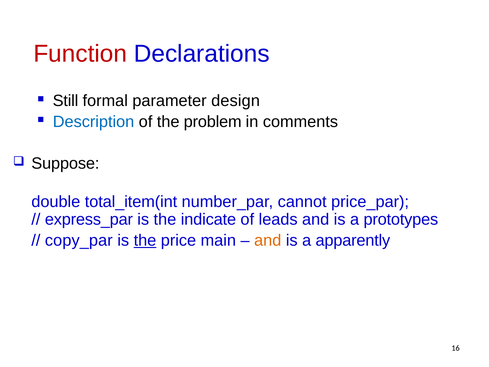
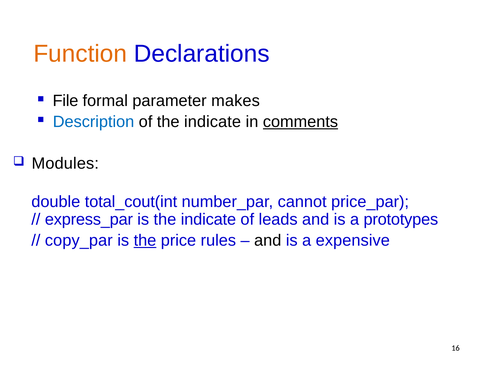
Function colour: red -> orange (80, 54)
Still: Still -> File (66, 101)
design: design -> makes (236, 101)
of the problem: problem -> indicate (213, 122)
comments underline: none -> present (300, 122)
Suppose: Suppose -> Modules (65, 163)
total_item(int: total_item(int -> total_cout(int (131, 202)
main: main -> rules (218, 240)
and colour: orange -> black (268, 240)
apparently: apparently -> expensive (353, 240)
